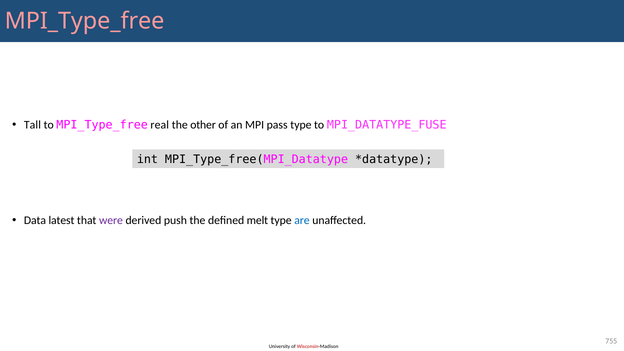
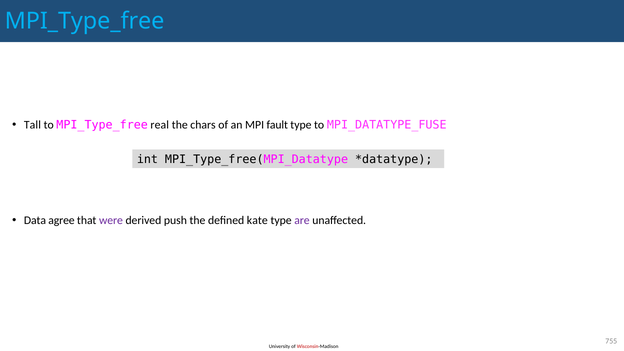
MPI_Type_free colour: pink -> light blue (85, 21)
other: other -> chars (203, 125)
pass: pass -> fault (277, 125)
latest: latest -> agree (61, 220)
melt: melt -> kate (257, 220)
are colour: blue -> purple (302, 220)
